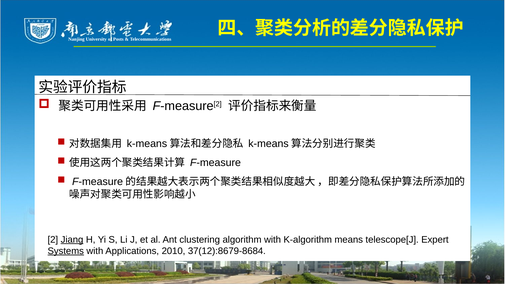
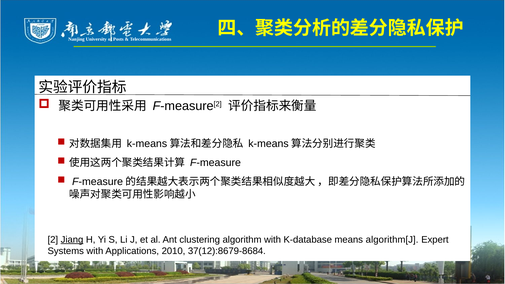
K-algorithm: K-algorithm -> K-database (308, 240)
telescope[J: telescope[J -> algorithm[J (392, 240)
Systems underline: present -> none (66, 251)
